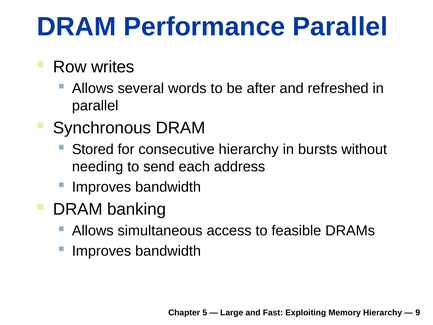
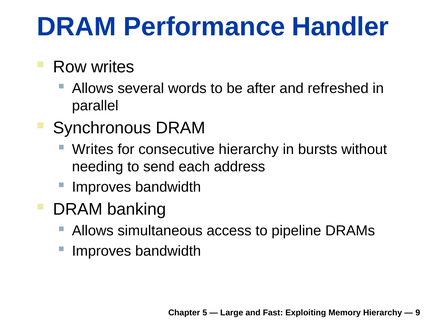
Performance Parallel: Parallel -> Handler (340, 27)
Stored: Stored -> Writes (93, 149)
feasible: feasible -> pipeline (296, 231)
